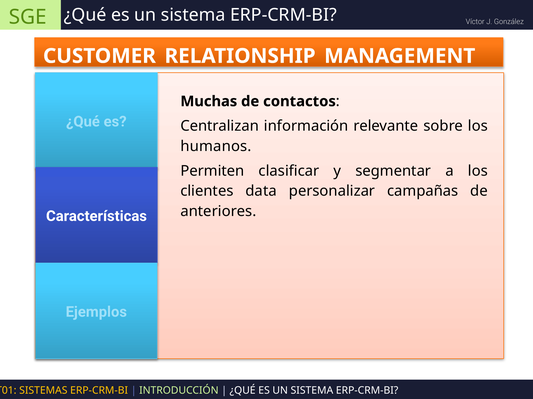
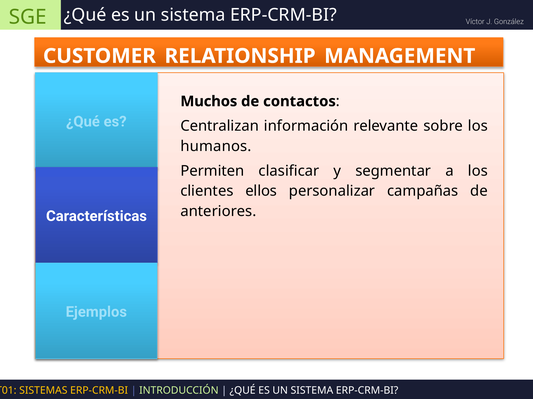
Muchas: Muchas -> Muchos (209, 102)
data: data -> ellos (261, 191)
